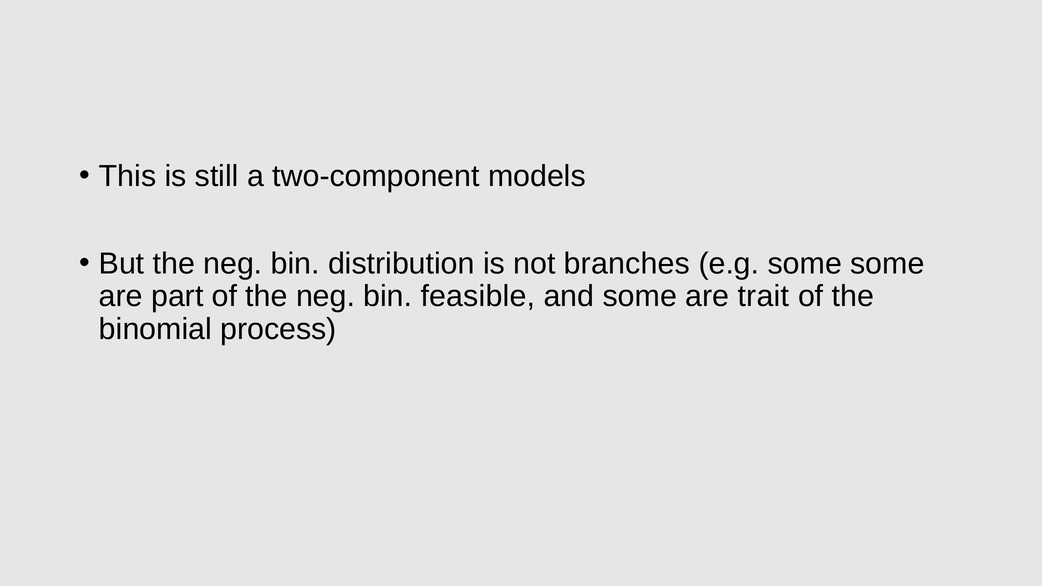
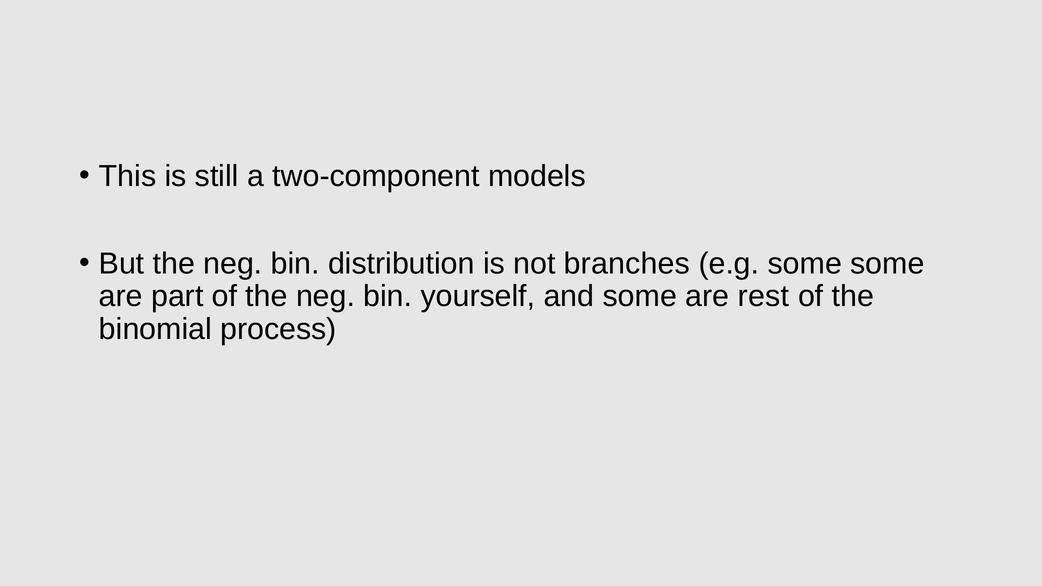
feasible: feasible -> yourself (478, 296)
trait: trait -> rest (763, 296)
